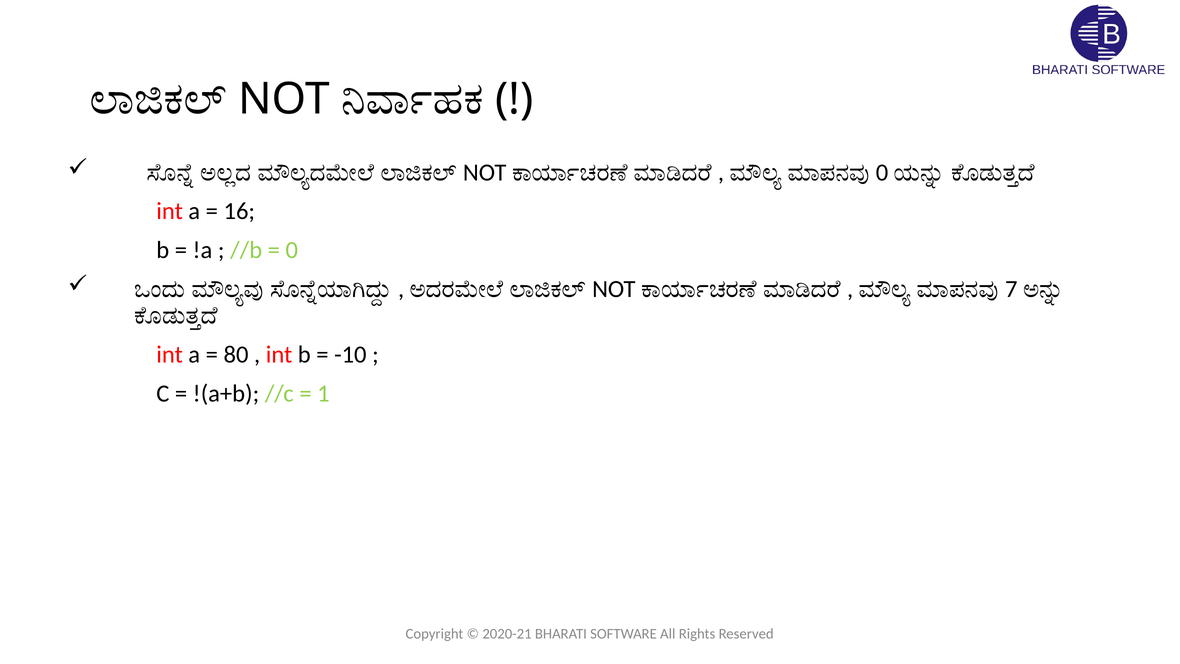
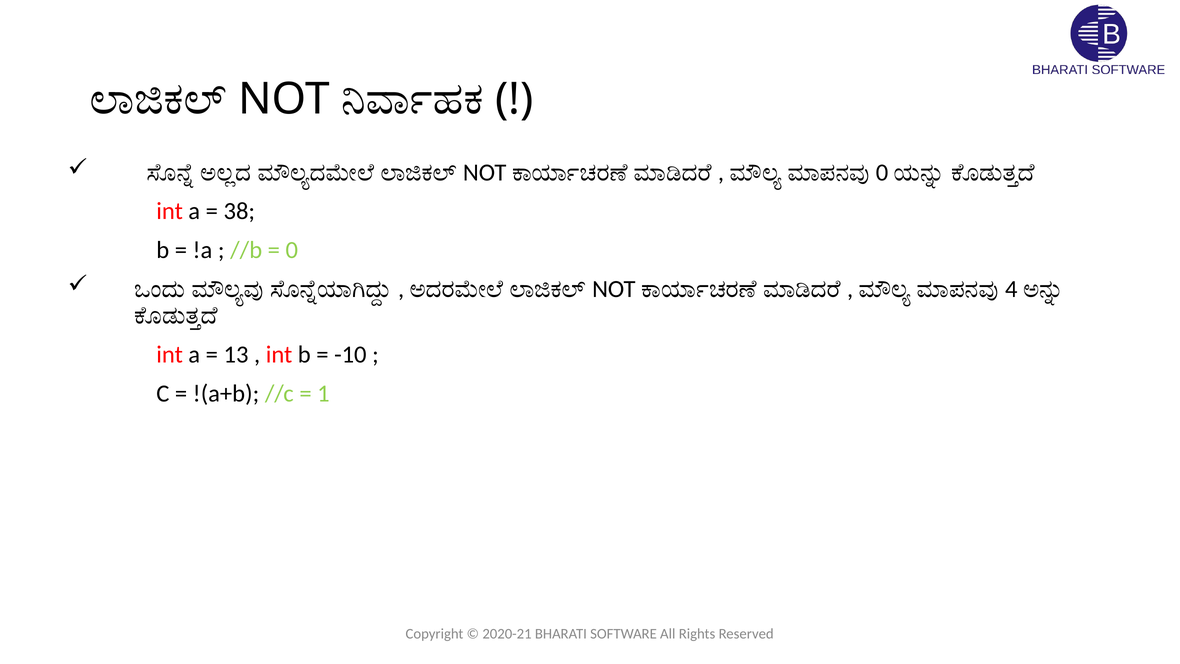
16: 16 -> 38 (239, 211)
7: 7 -> 4 (1011, 289)
80: 80 -> 13 (236, 354)
